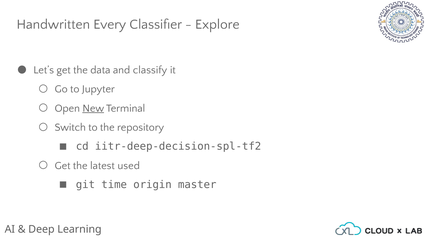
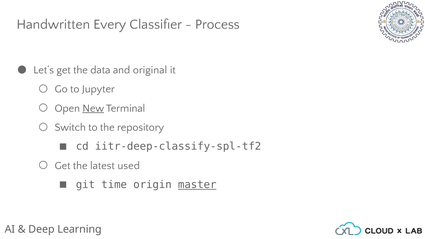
Explore: Explore -> Process (217, 25)
classify: classify -> original (150, 70)
iitr-deep-decision-spl-tf2: iitr-deep-decision-spl-tf2 -> iitr-deep-classify-spl-tf2 (178, 147)
master underline: none -> present (197, 185)
